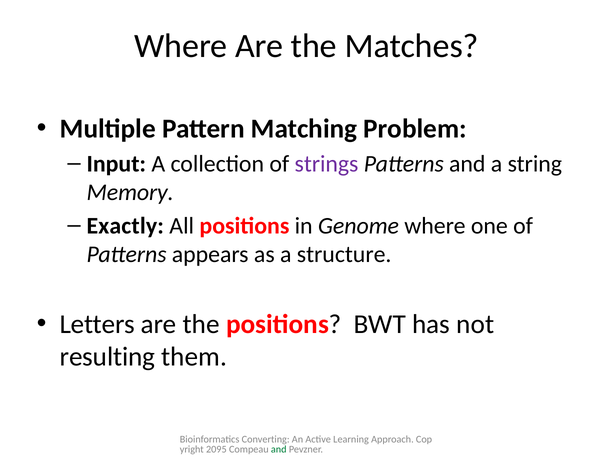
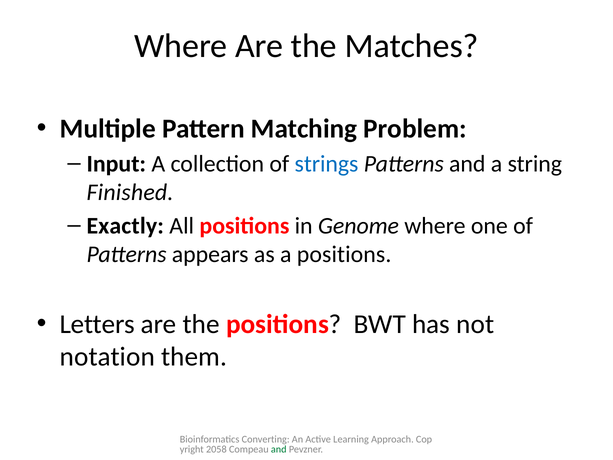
strings colour: purple -> blue (326, 164)
Memory: Memory -> Finished (130, 192)
a structure: structure -> positions (344, 254)
resulting: resulting -> notation (107, 357)
2095: 2095 -> 2058 (216, 449)
